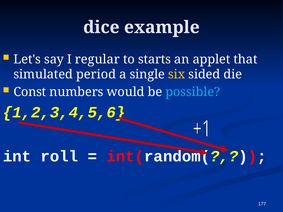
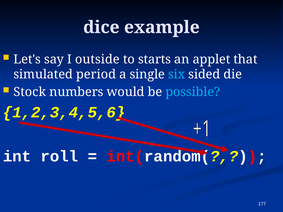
regular: regular -> outside (97, 59)
six colour: yellow -> light blue (177, 74)
Const: Const -> Stock (30, 92)
